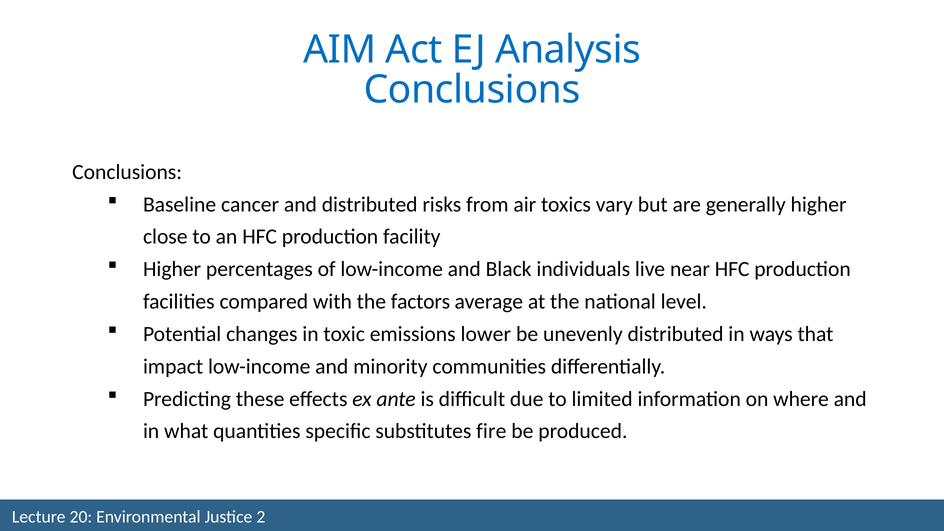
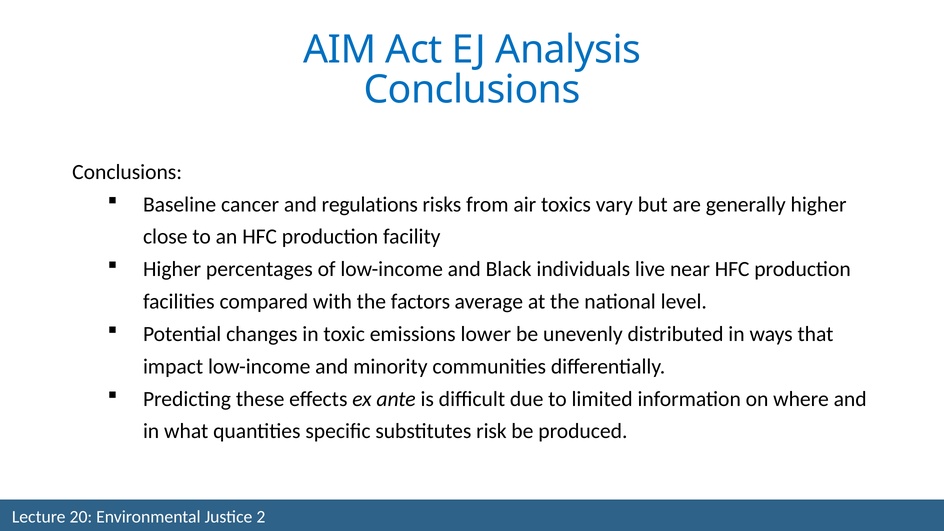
and distributed: distributed -> regulations (370, 204)
fire: fire -> risk (491, 431)
